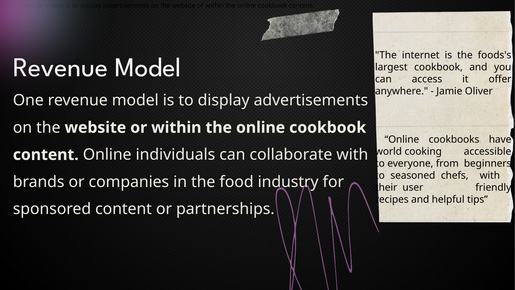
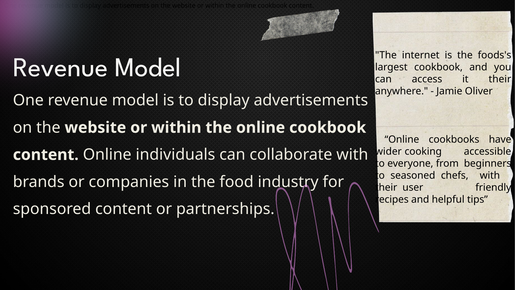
it offer: offer -> their (500, 79)
world: world -> wider (388, 151)
